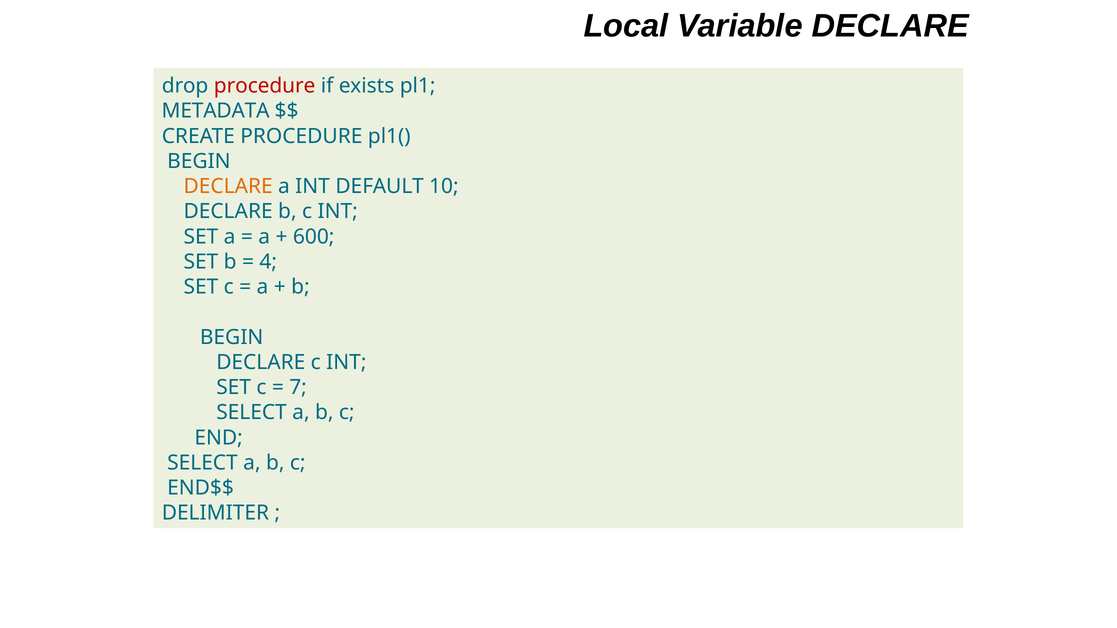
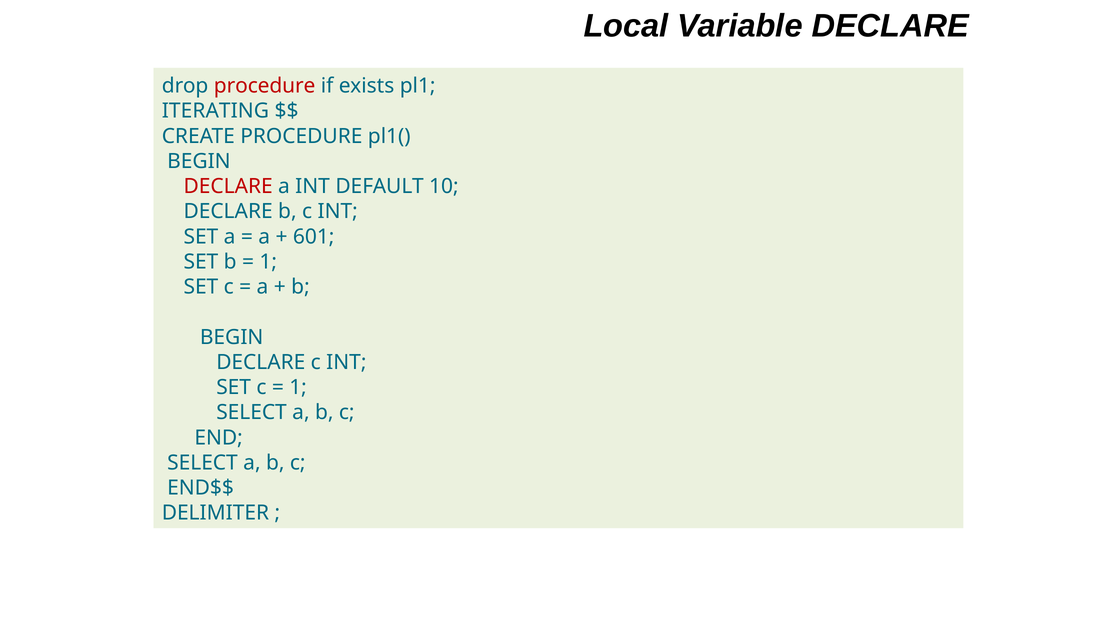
METADATA: METADATA -> ITERATING (215, 111)
DECLARE colour: orange -> red (228, 187)
600: 600 -> 601 (314, 237)
4: 4 -> 1 (268, 262)
7: 7 -> 1 (298, 388)
